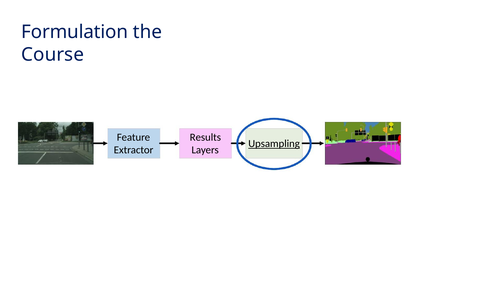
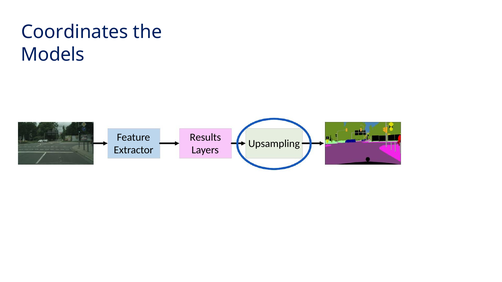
Formulation: Formulation -> Coordinates (75, 32)
Course: Course -> Models (53, 55)
Upsampling underline: present -> none (274, 144)
